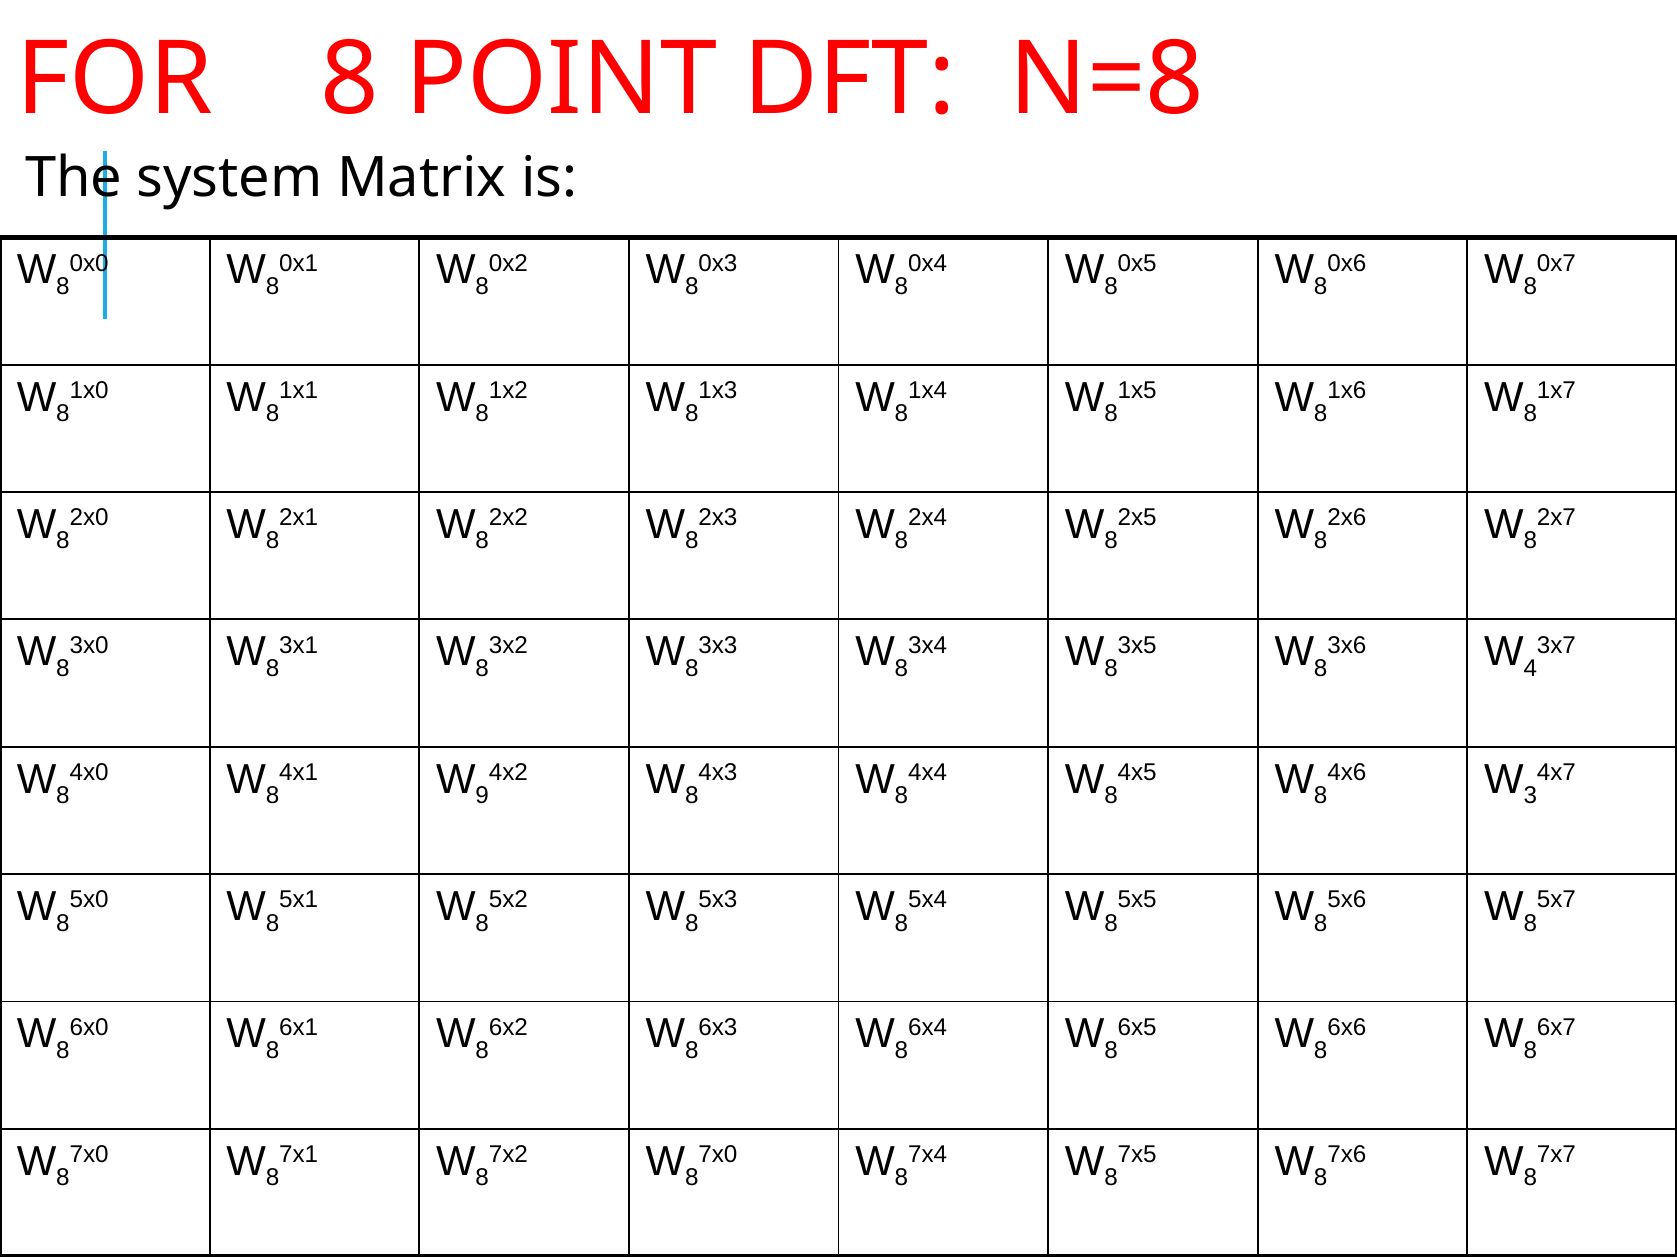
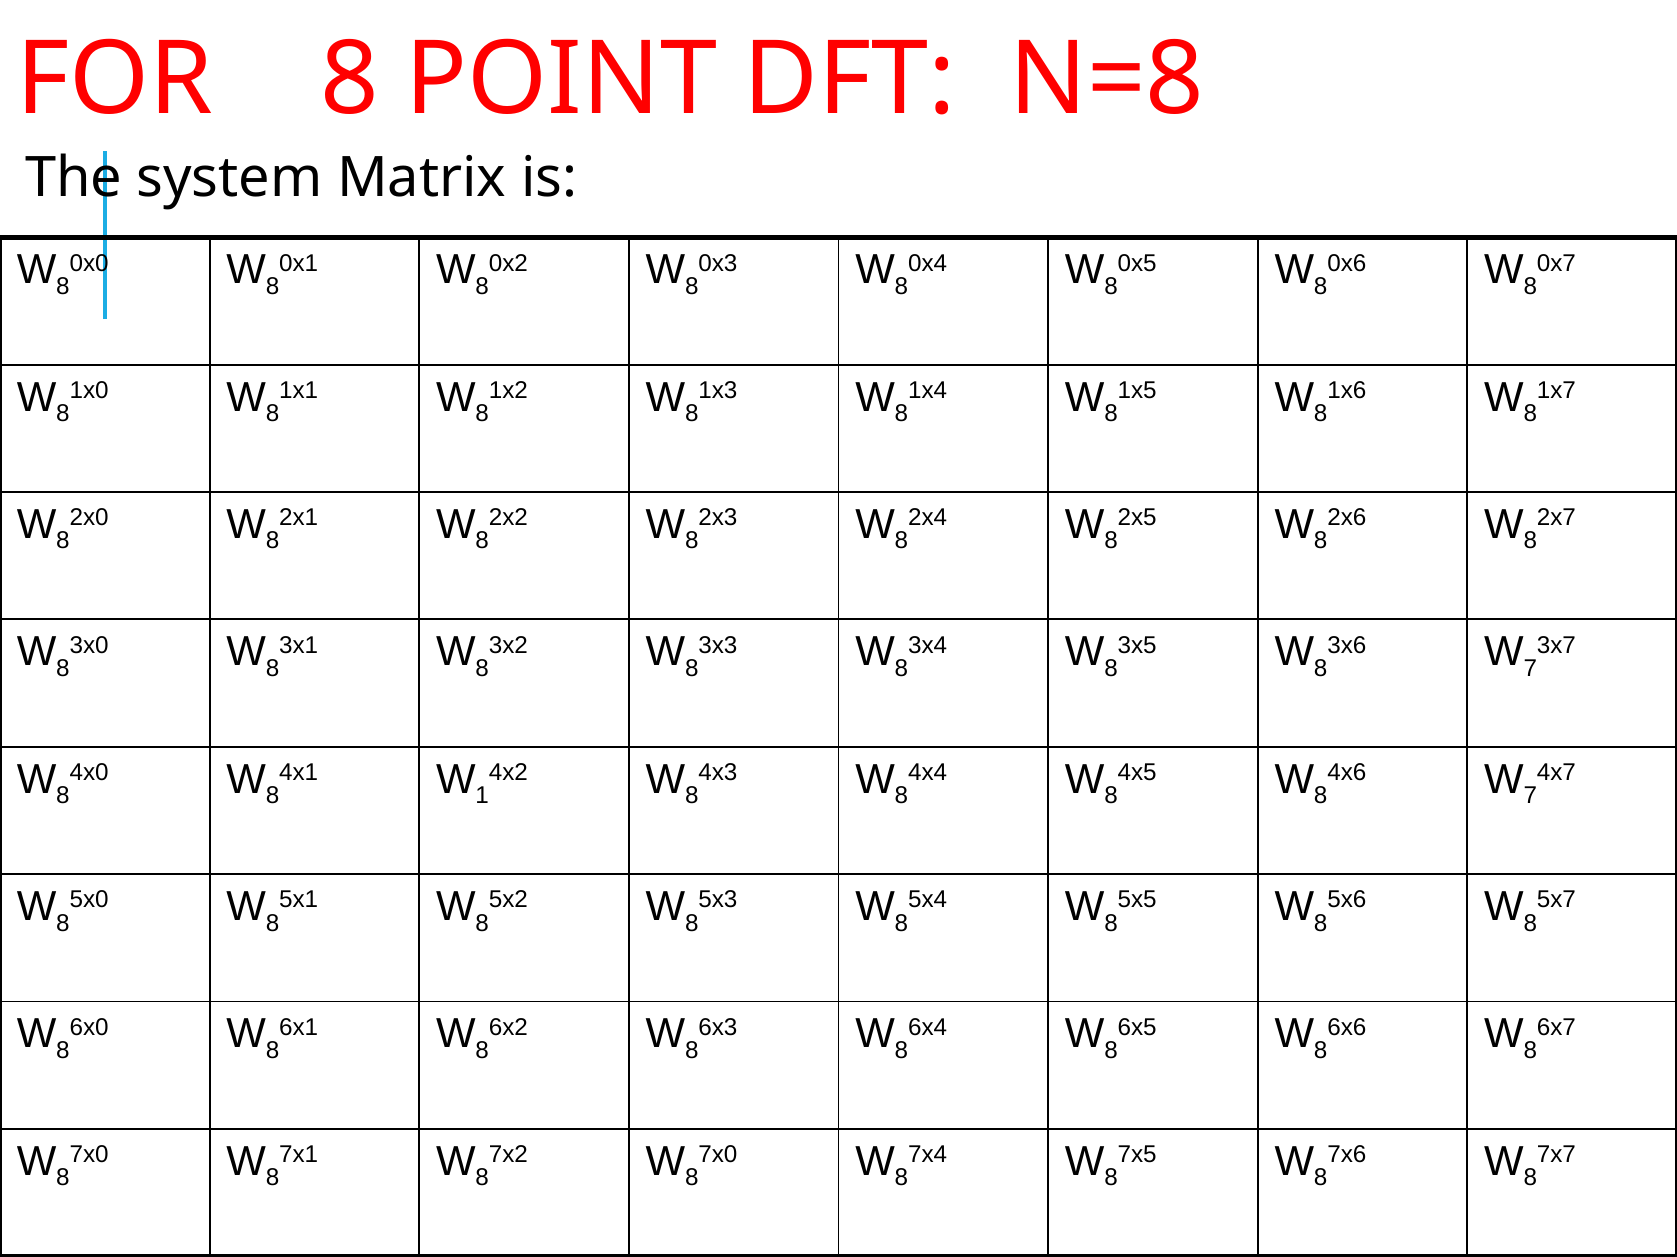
4: 4 -> 7 (1530, 669)
9: 9 -> 1 (482, 796)
3: 3 -> 7 (1530, 796)
